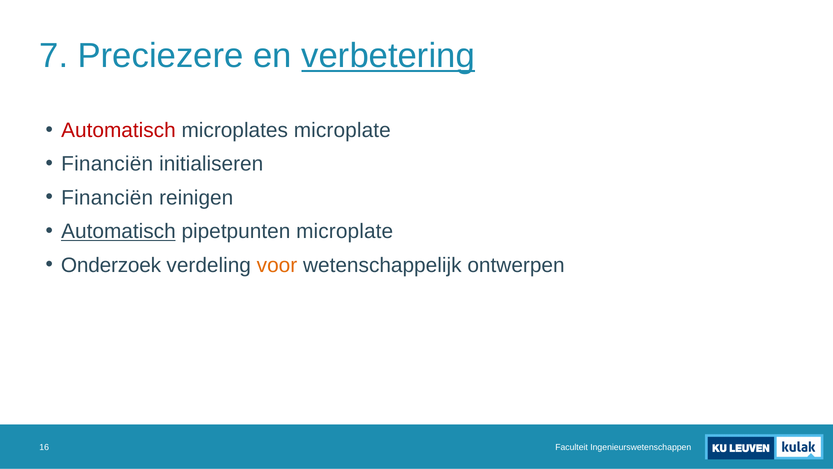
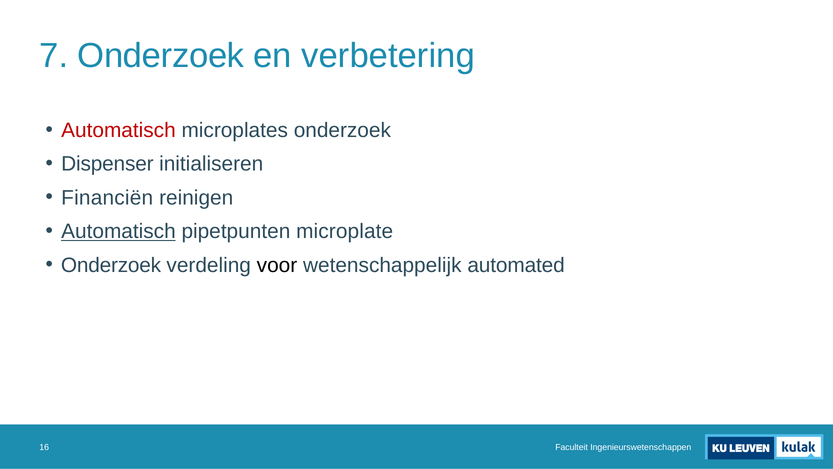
7 Preciezere: Preciezere -> Onderzoek (161, 56)
verbetering underline: present -> none (388, 56)
microplates microplate: microplate -> onderzoek (342, 130)
Financiën: Financiën -> Dispenser (107, 164)
voor colour: orange -> black (277, 265)
ontwerpen: ontwerpen -> automated (516, 265)
